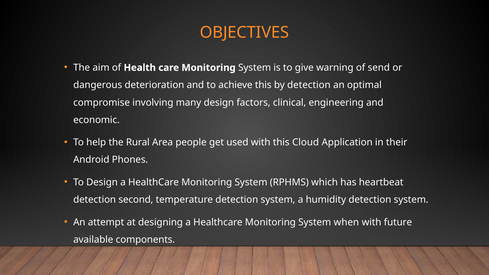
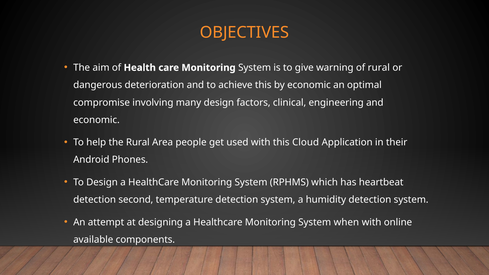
of send: send -> rural (379, 68)
by detection: detection -> economic (309, 85)
future: future -> online (398, 222)
